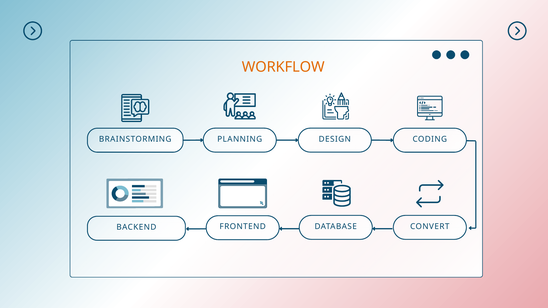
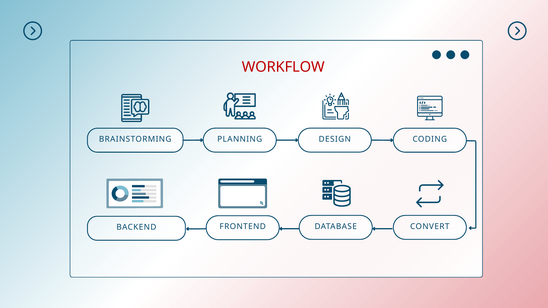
WORKFLOW colour: orange -> red (283, 67)
